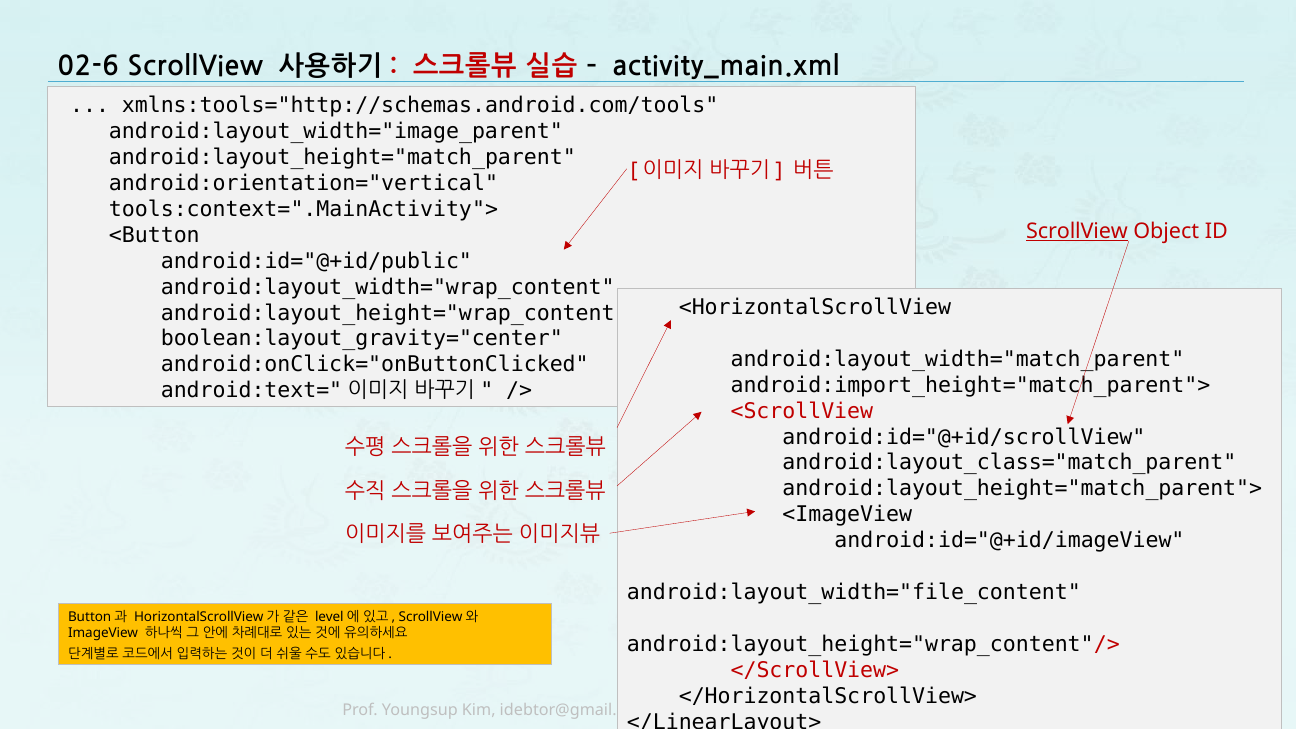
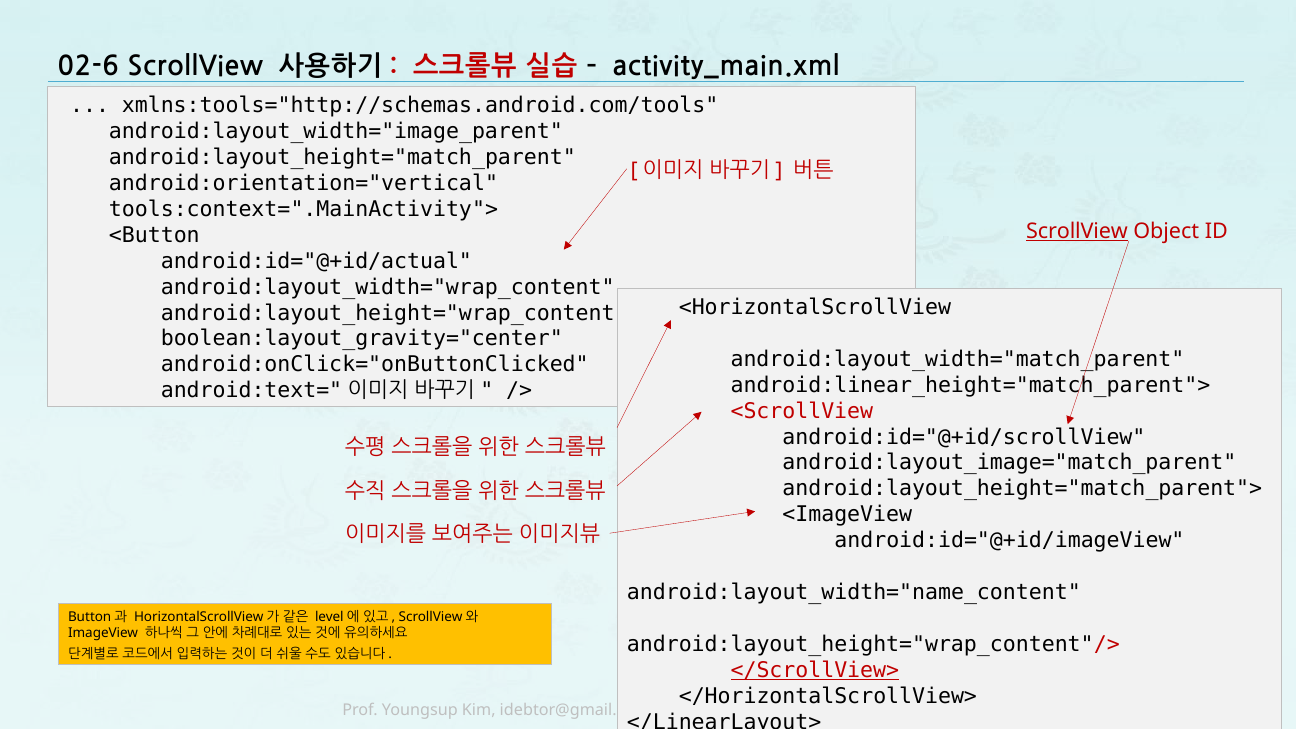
android:id="@+id/public: android:id="@+id/public -> android:id="@+id/actual (316, 261)
android:import_height="match_parent">: android:import_height="match_parent"> -> android:linear_height="match_parent"> (970, 385)
android:layout_class="match_parent: android:layout_class="match_parent -> android:layout_image="match_parent (1009, 463)
android:layout_width="file_content: android:layout_width="file_content -> android:layout_width="name_content (854, 592)
</ScrollView> underline: none -> present (815, 670)
